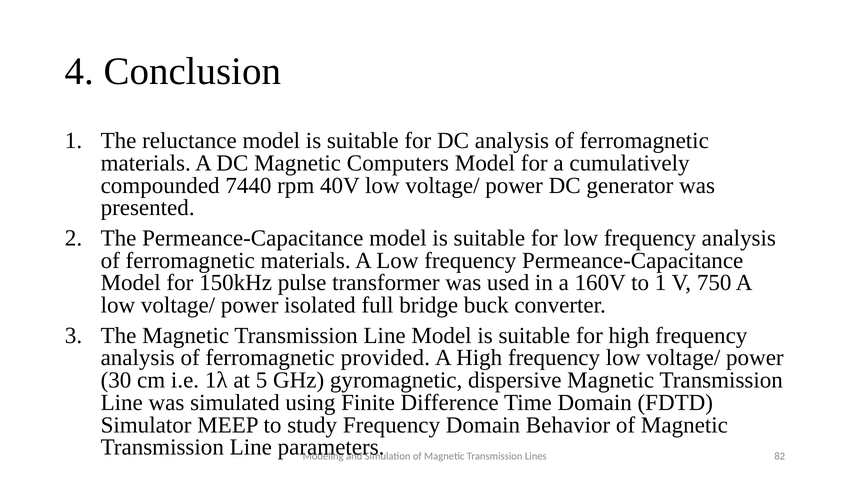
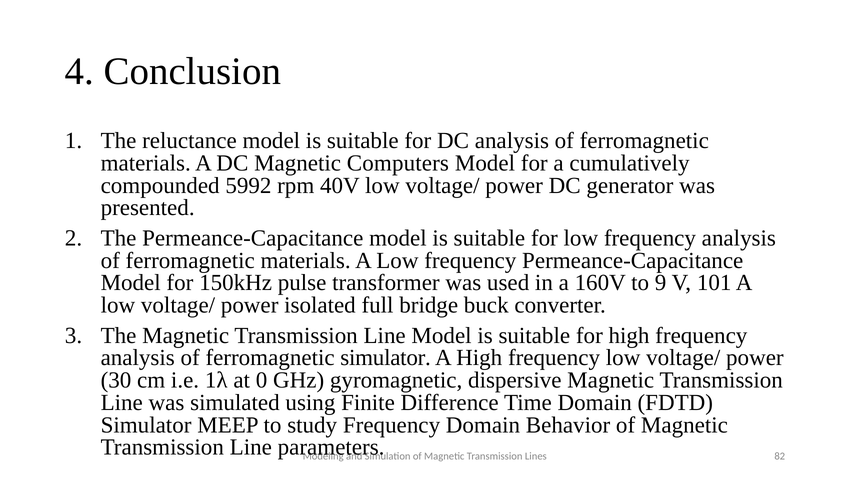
7440: 7440 -> 5992 (248, 185)
to 1: 1 -> 9 (661, 283)
750: 750 -> 101 (714, 283)
ferromagnetic provided: provided -> simulator (386, 358)
5: 5 -> 0 (262, 380)
